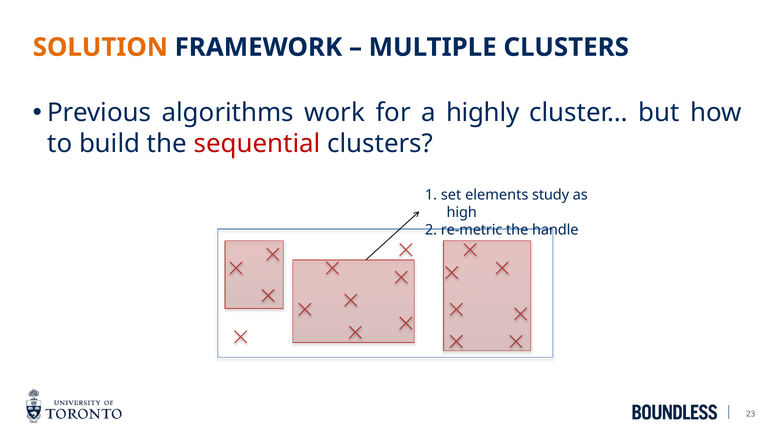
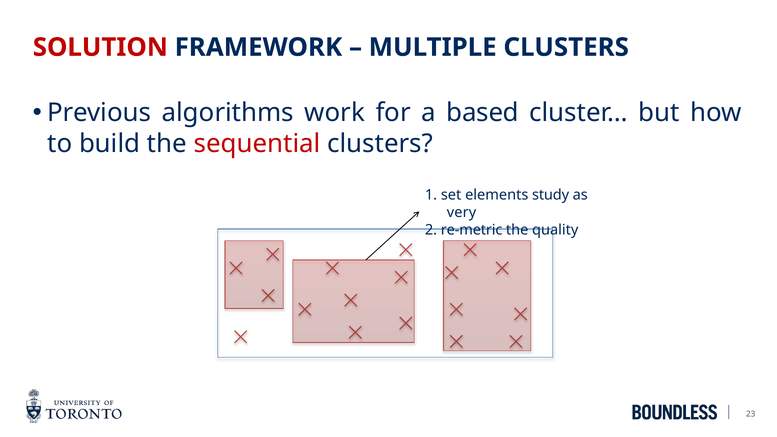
SOLUTION colour: orange -> red (100, 47)
highly: highly -> based (483, 113)
high: high -> very (462, 212)
handle: handle -> quality (555, 230)
